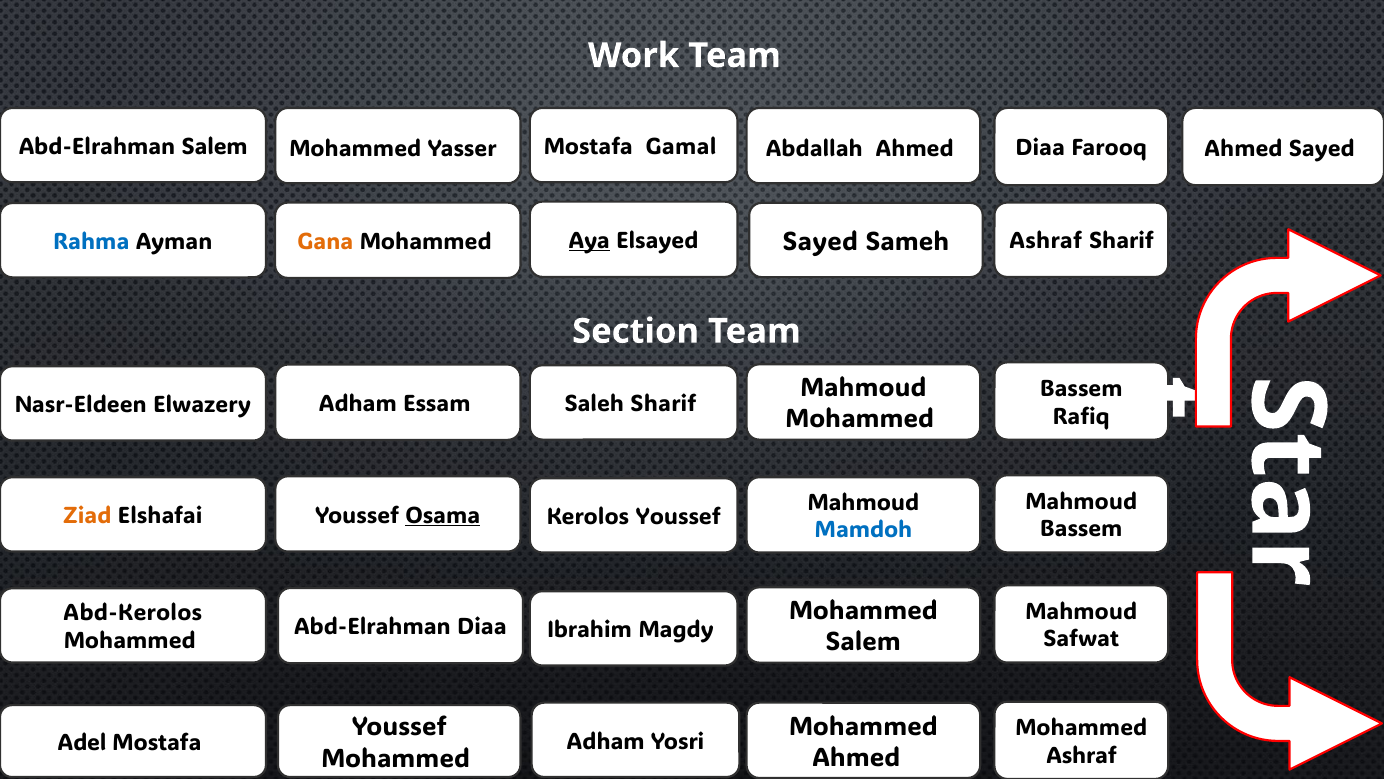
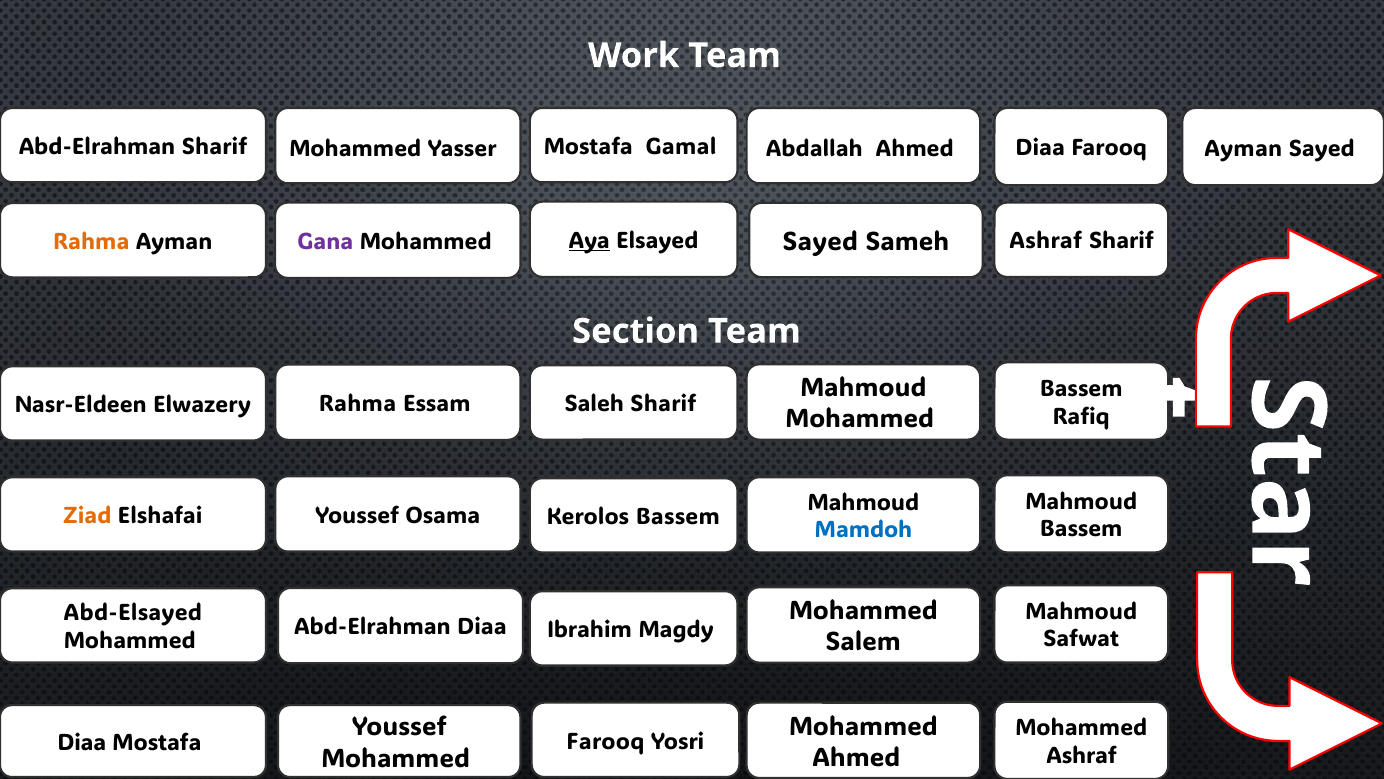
Abd-Elrahman Salem: Salem -> Sharif (215, 147)
Ahmed Ahmed: Ahmed -> Ayman (1243, 149)
Rahma colour: blue -> orange (91, 242)
Gana colour: orange -> purple (325, 242)
Adham: Adham -> Rahma (358, 404)
Osama underline: present -> none (443, 515)
Kerolos Youssef: Youssef -> Bassem (678, 517)
Abd-Kerolos: Abd-Kerolos -> Abd-Elsayed (133, 613)
Adham: Adham -> Farooq (605, 741)
Adel: Adel -> Diaa (82, 742)
